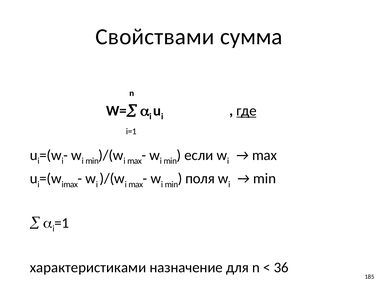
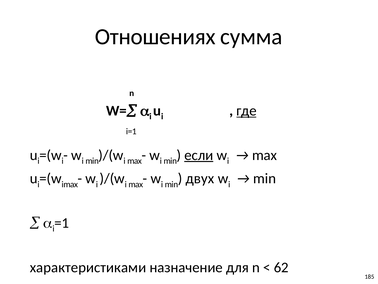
Свойствами: Свойствами -> Отношениях (155, 37)
если underline: none -> present (199, 155)
поля: поля -> двух (200, 178)
36: 36 -> 62 (281, 267)
